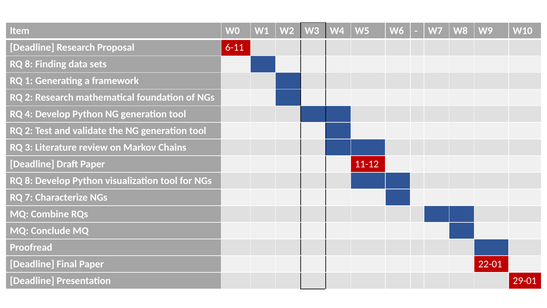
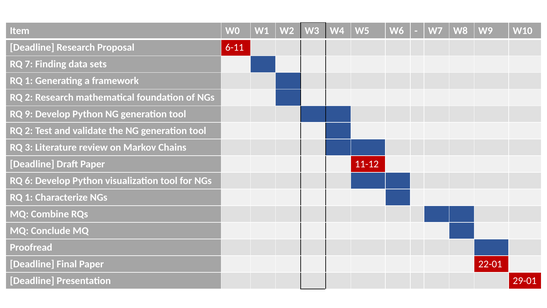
8: 8 -> 7 (29, 64)
4: 4 -> 9 (29, 114)
8: 8 -> 6 (29, 181)
7: 7 -> 1 (29, 197)
